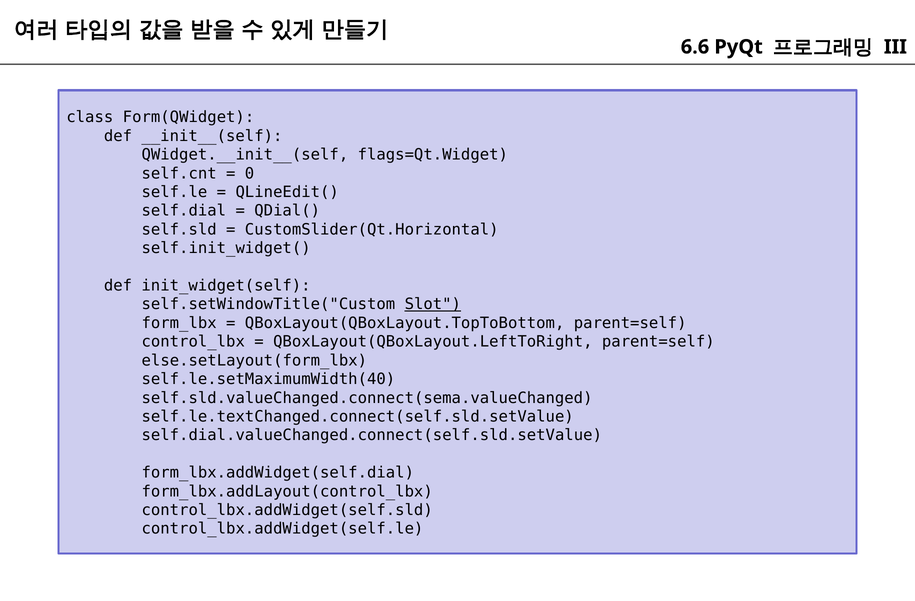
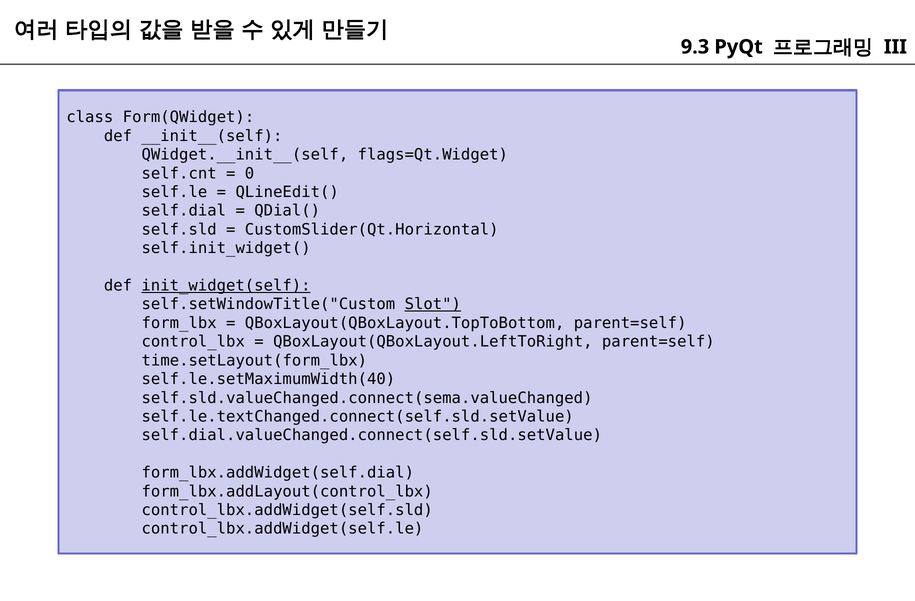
6.6: 6.6 -> 9.3 (695, 47)
init_widget(self underline: none -> present (226, 286)
else.setLayout(form_lbx: else.setLayout(form_lbx -> time.setLayout(form_lbx (254, 360)
